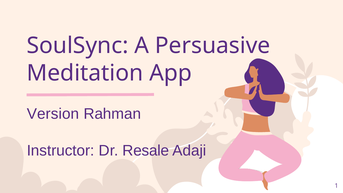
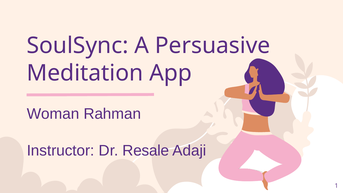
Version: Version -> Woman (53, 114)
